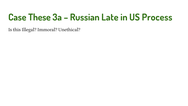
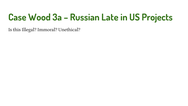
These: These -> Wood (39, 17)
Process: Process -> Projects (157, 17)
